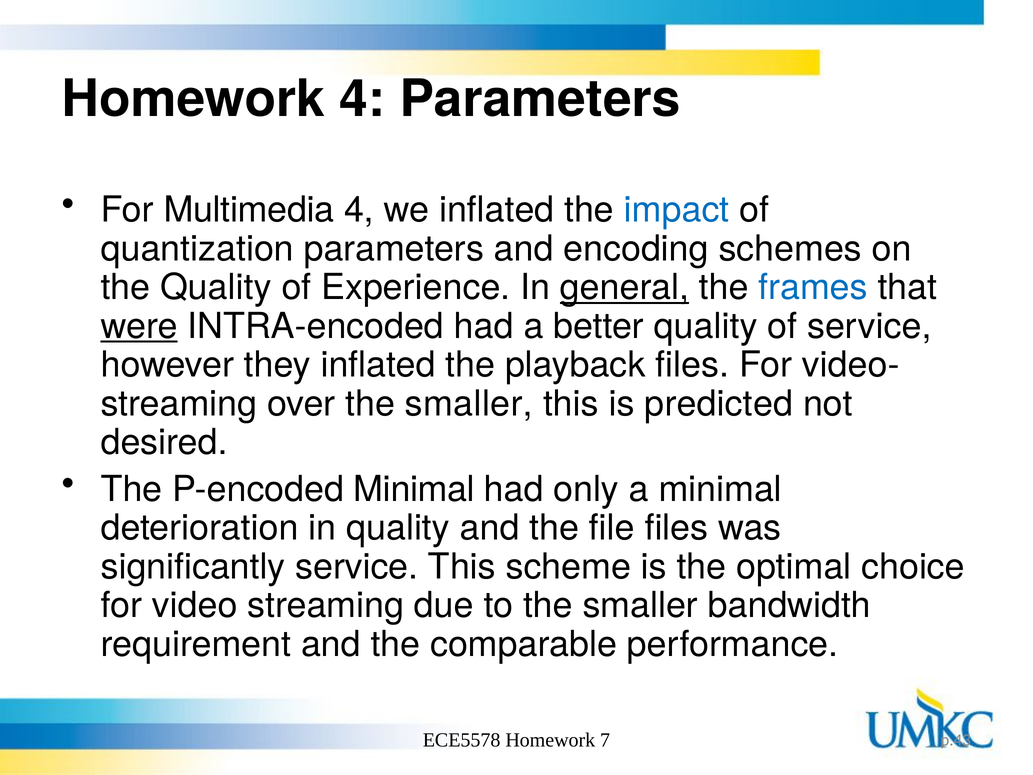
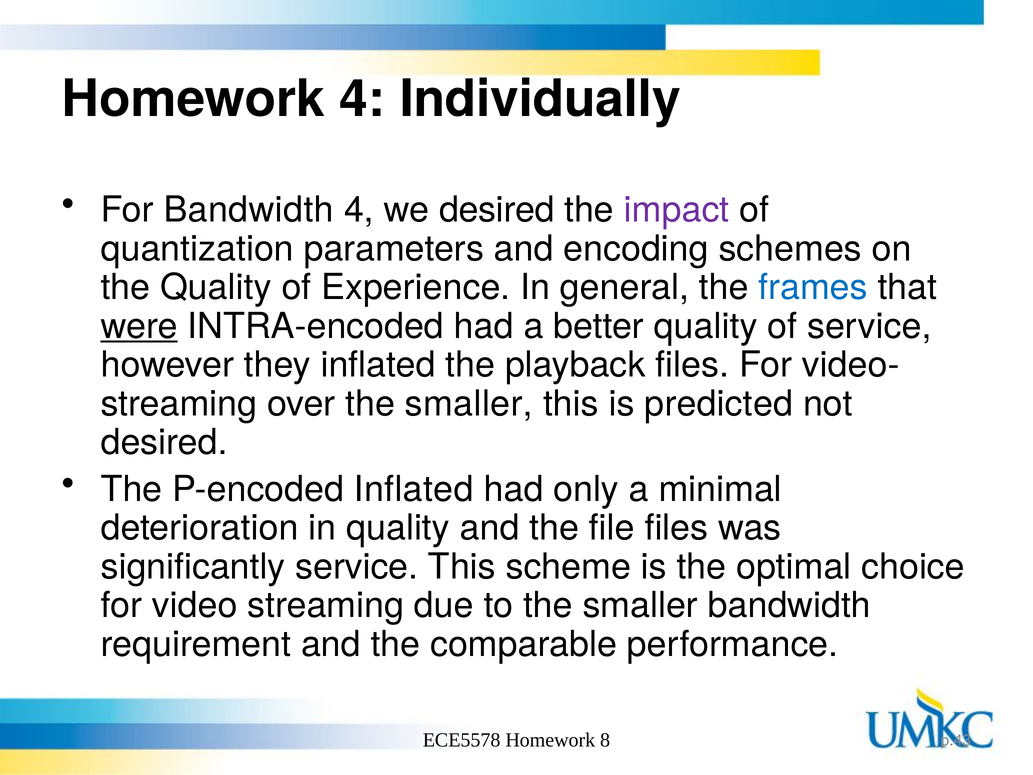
4 Parameters: Parameters -> Individually (540, 99)
For Multimedia: Multimedia -> Bandwidth (249, 210)
we inflated: inflated -> desired (497, 210)
impact colour: blue -> purple (677, 210)
general underline: present -> none (625, 287)
P-encoded Minimal: Minimal -> Inflated (414, 489)
7: 7 -> 8 (605, 740)
